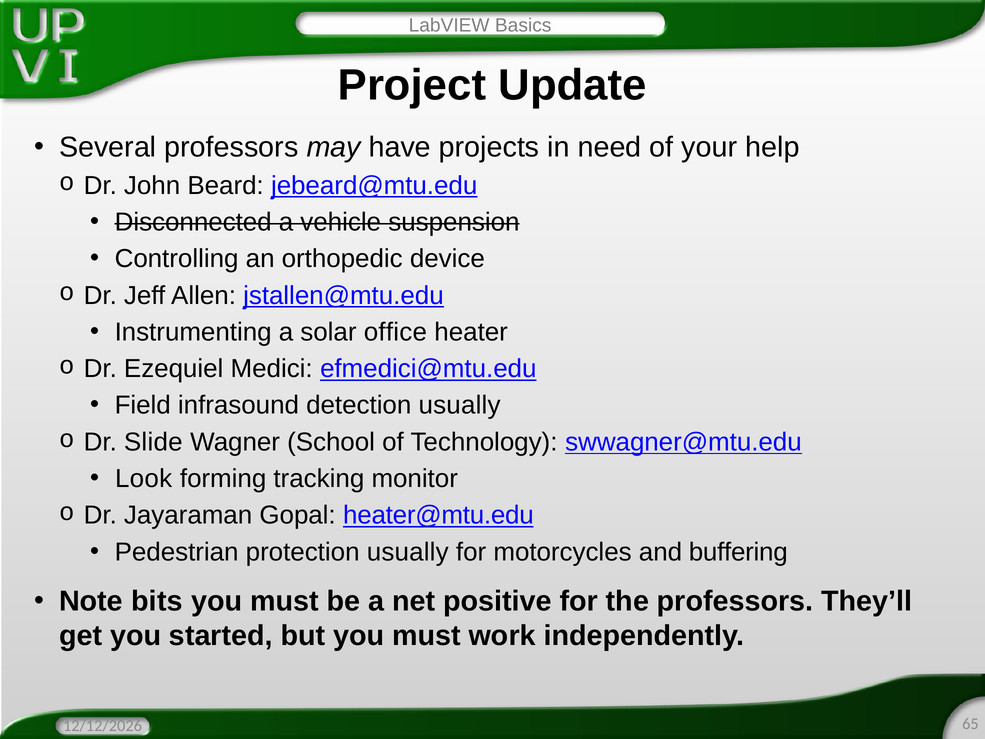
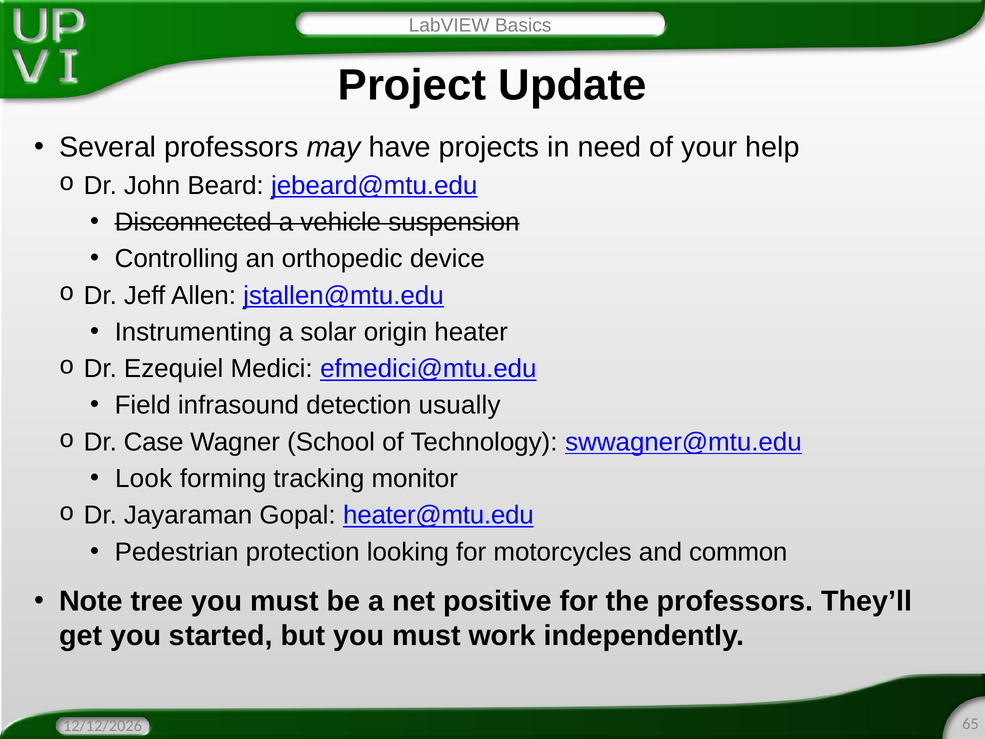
office: office -> origin (396, 332)
Slide: Slide -> Case (154, 442)
protection usually: usually -> looking (408, 552)
buffering: buffering -> common (738, 552)
bits: bits -> tree (157, 601)
